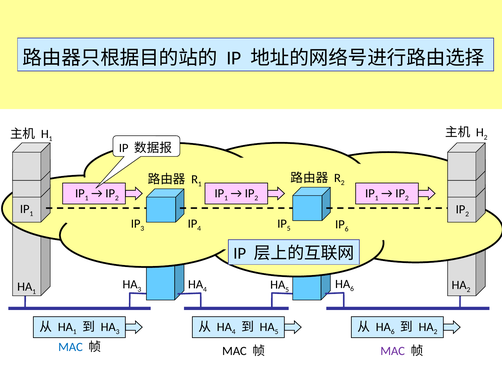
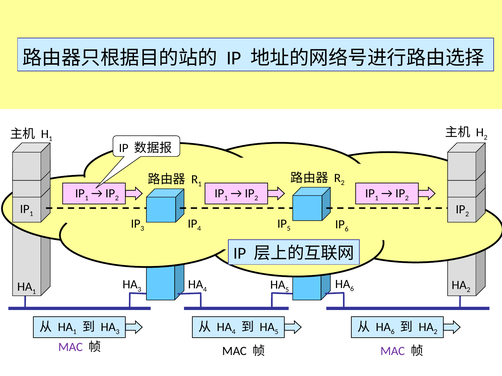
MAC colour: blue -> purple (71, 348)
